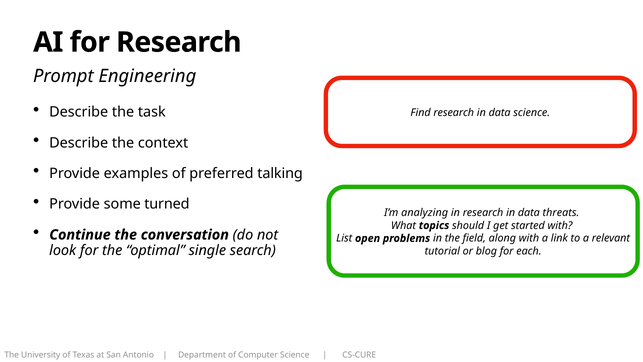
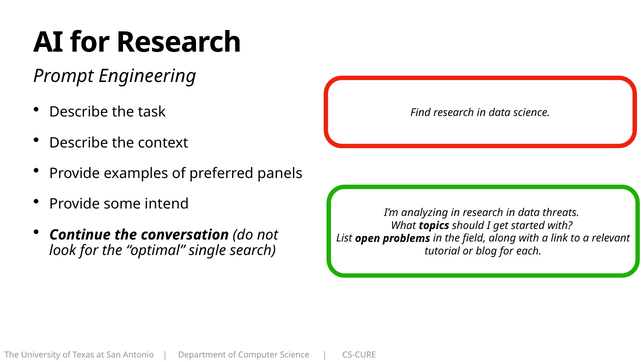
talking: talking -> panels (280, 173)
turned: turned -> intend (167, 204)
